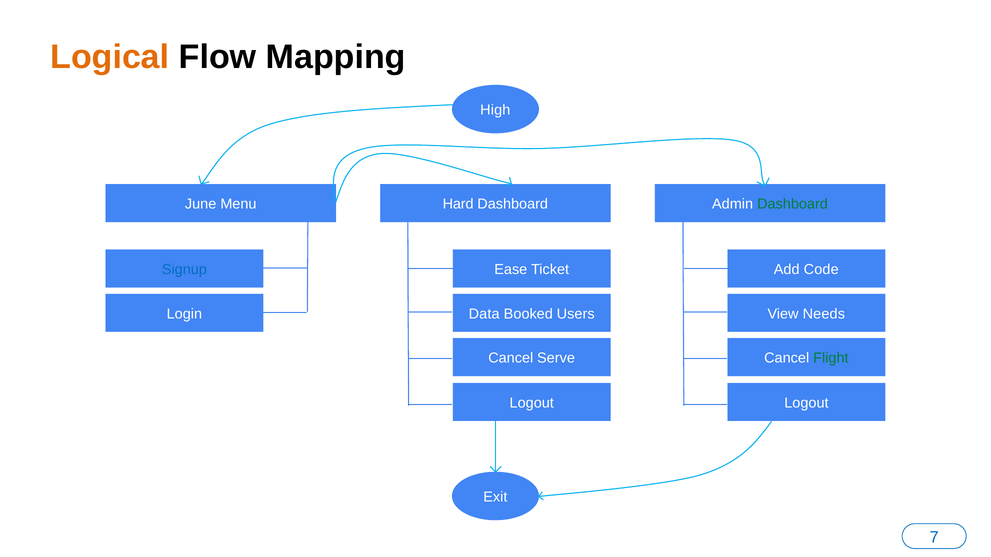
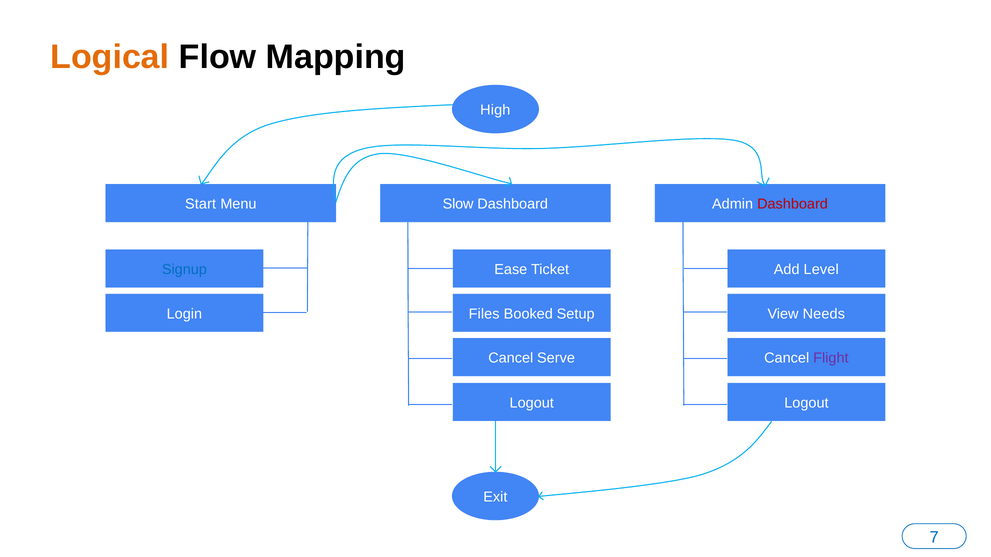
June: June -> Start (201, 204)
Hard: Hard -> Slow (458, 204)
Dashboard colour: green -> red (793, 204)
Code: Code -> Level (821, 270)
Data: Data -> Files (484, 314)
Users: Users -> Setup (576, 314)
Flight colour: green -> purple (831, 358)
